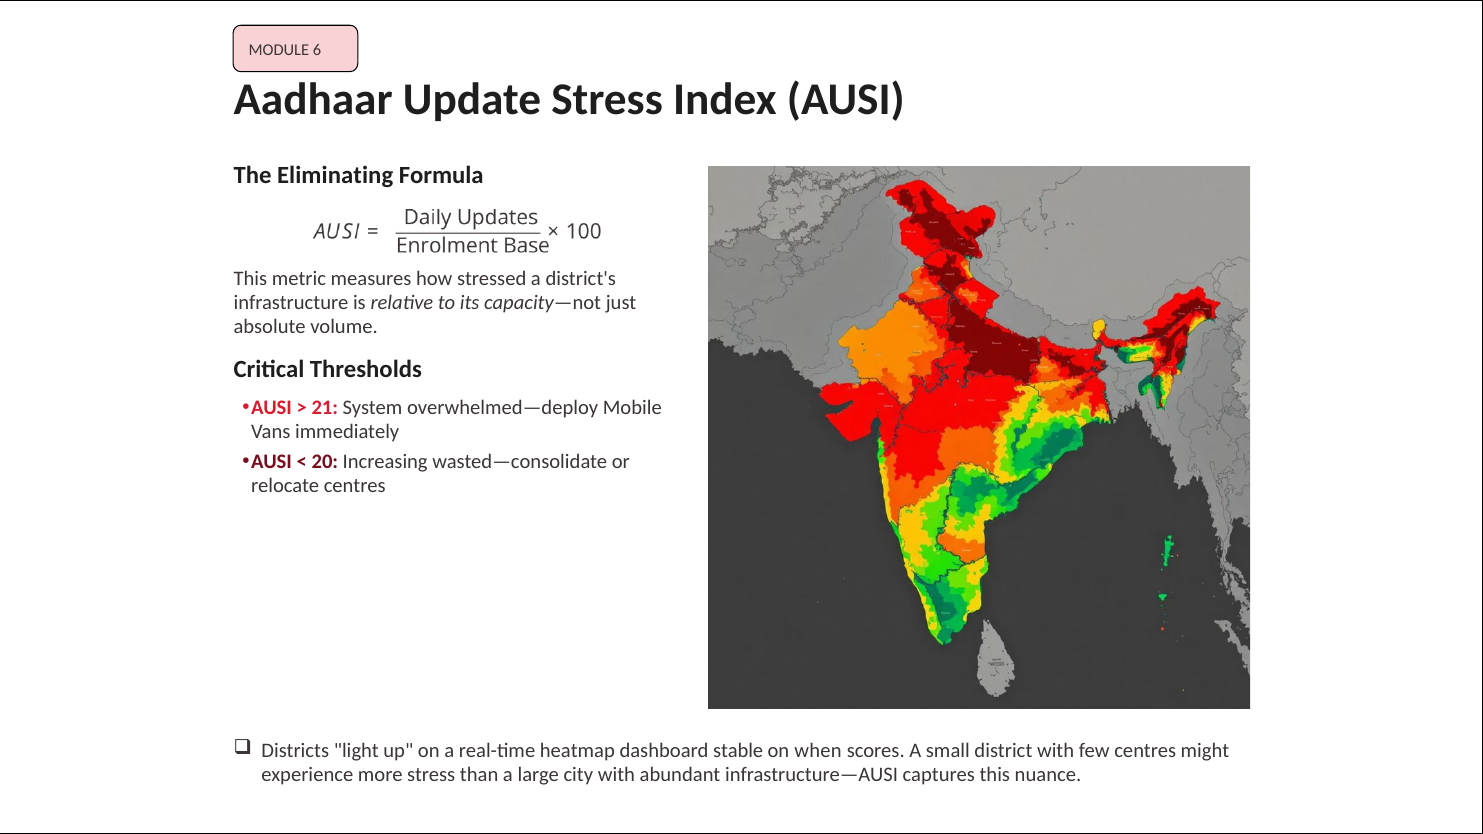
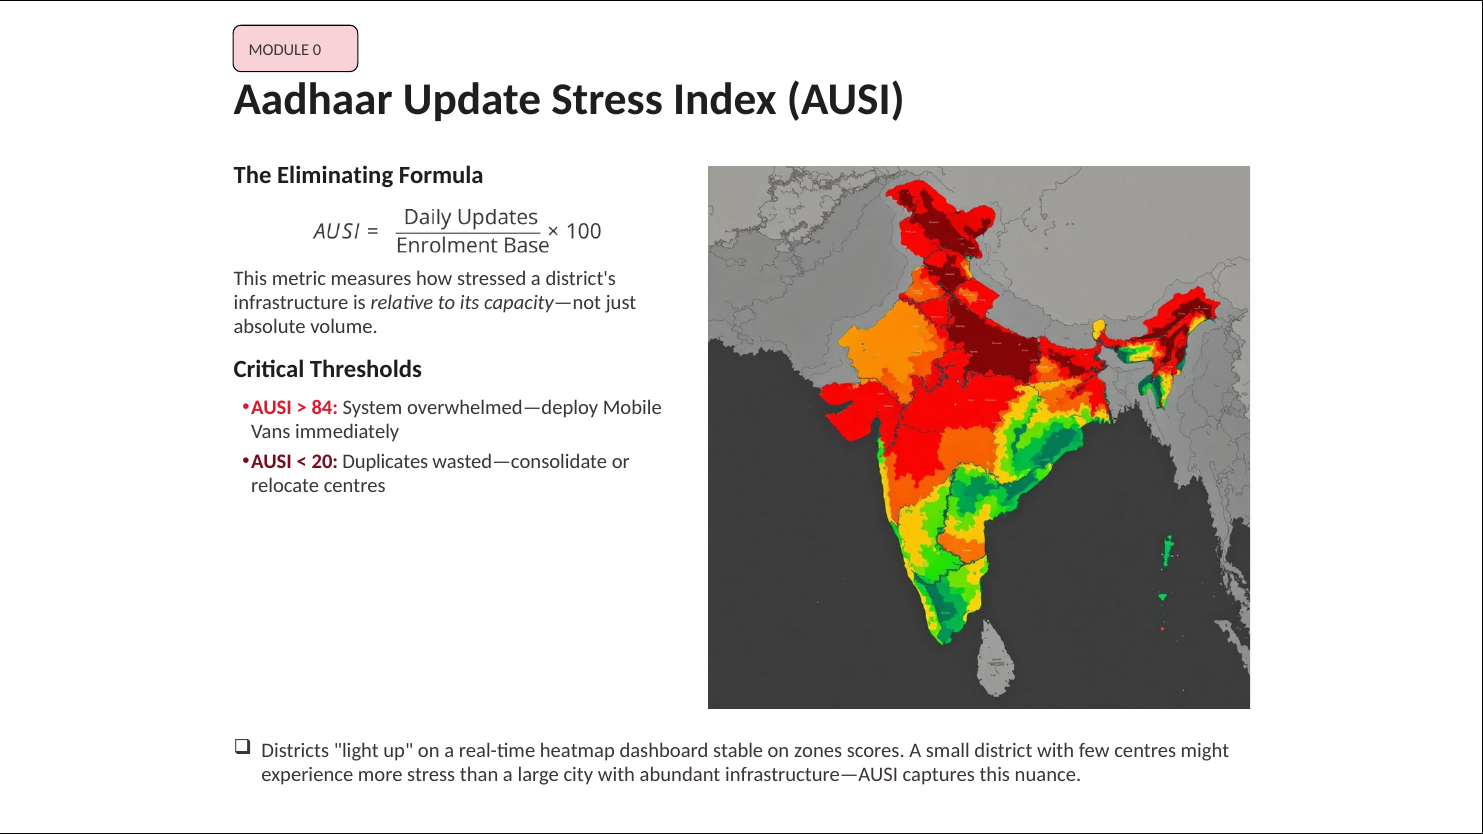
6: 6 -> 0 (317, 50)
21: 21 -> 84 (325, 408)
Increasing: Increasing -> Duplicates (385, 462)
when: when -> zones (818, 751)
